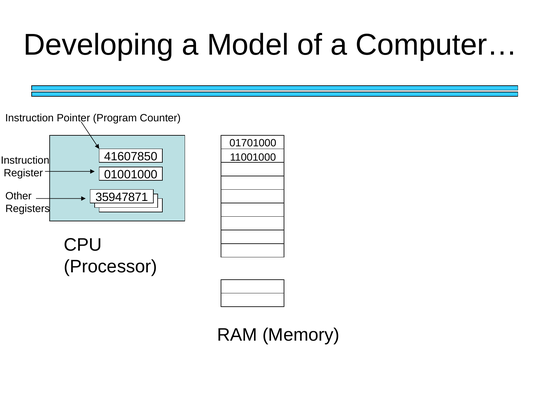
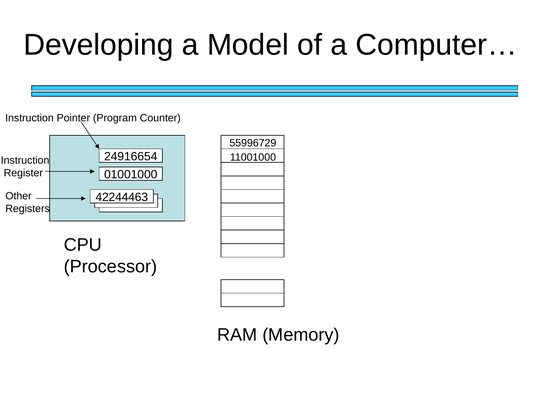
01701000: 01701000 -> 55996729 (253, 143)
41607850: 41607850 -> 24916654 (131, 156)
35947871: 35947871 -> 42244463 (122, 197)
